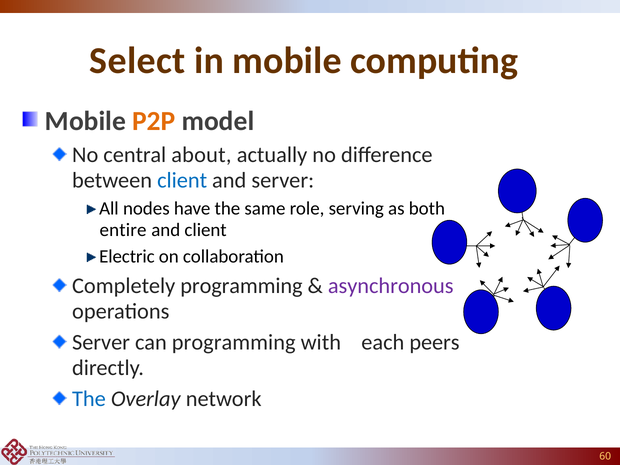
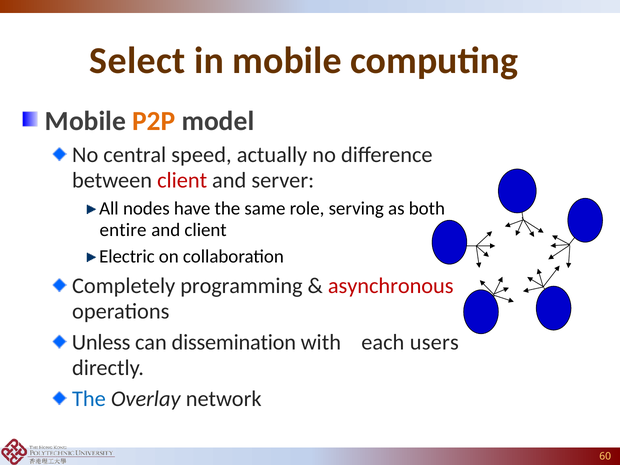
about: about -> speed (201, 155)
client colour: blue -> red (182, 180)
asynchronous colour: purple -> red (391, 286)
Server: Server -> Unless (101, 342)
can programming: programming -> dissemination (234, 342)
peers: peers -> users (434, 342)
